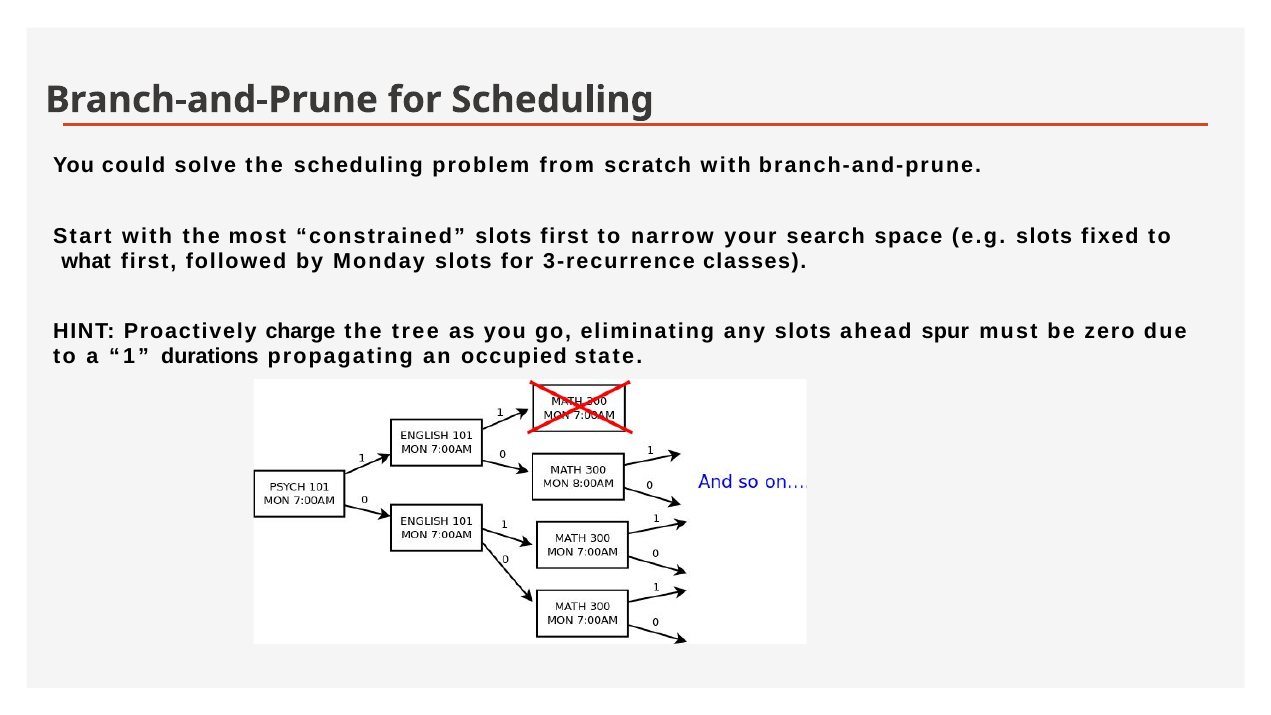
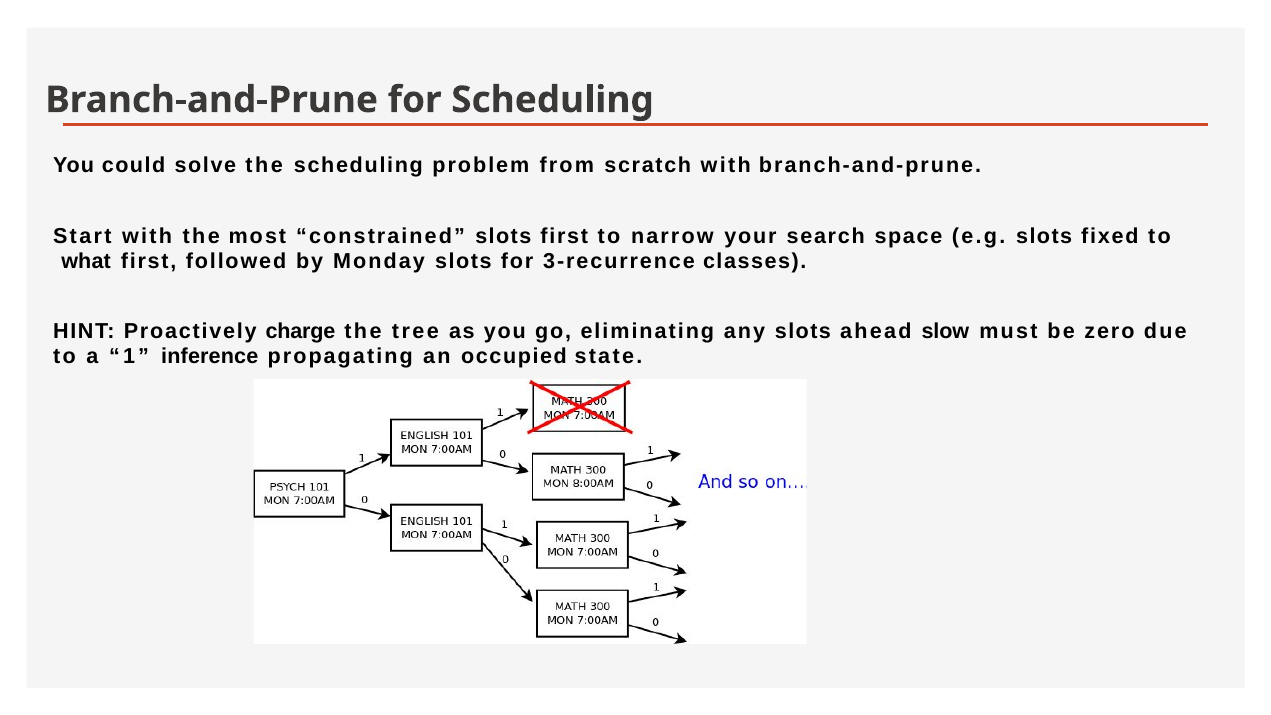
spur: spur -> slow (945, 331)
durations: durations -> inference (210, 356)
